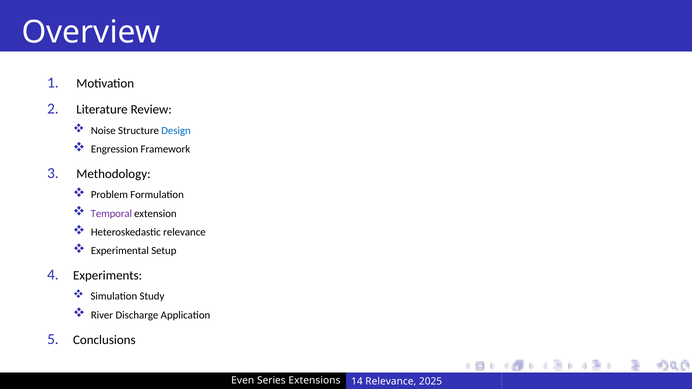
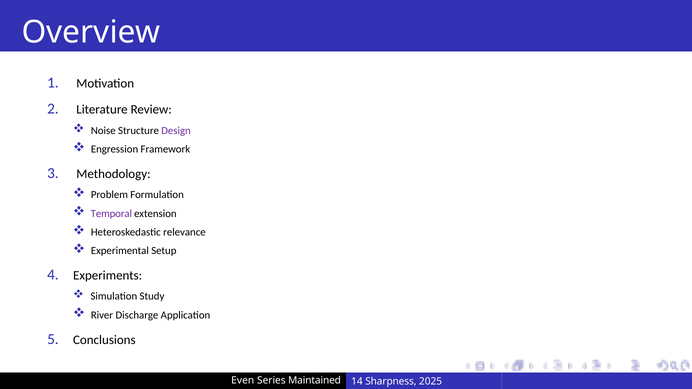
Design colour: blue -> purple (176, 131)
Extensions: Extensions -> Maintained (315, 381)
14 Relevance: Relevance -> Sharpness (391, 382)
